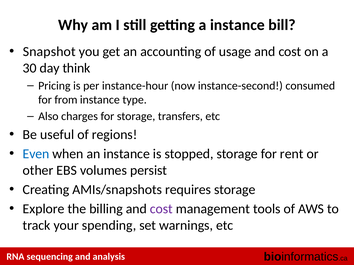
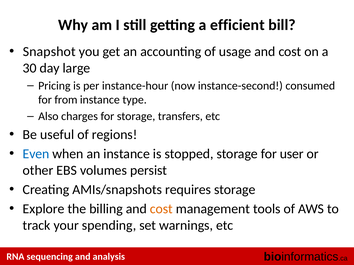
a instance: instance -> efficient (237, 25)
think: think -> large (76, 68)
rent: rent -> user (292, 154)
cost colour: purple -> orange (161, 209)
